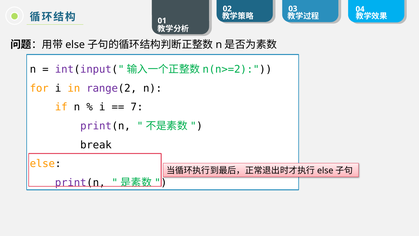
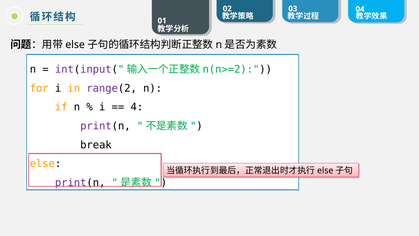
7: 7 -> 4 (137, 107)
